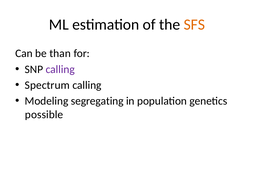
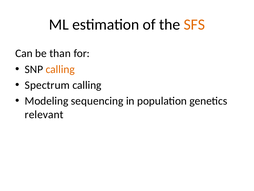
calling colour: purple -> orange (60, 69)
segregating: segregating -> sequencing (97, 101)
possible: possible -> relevant (44, 114)
